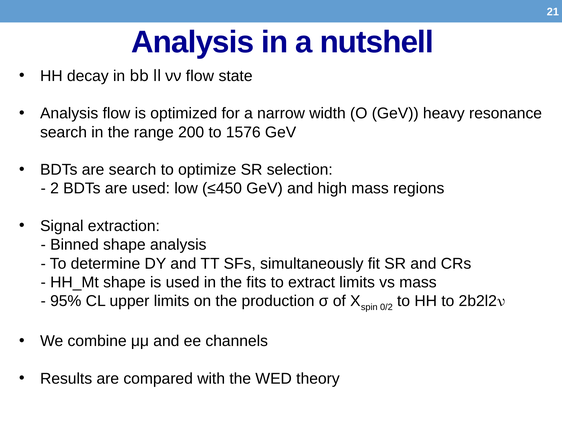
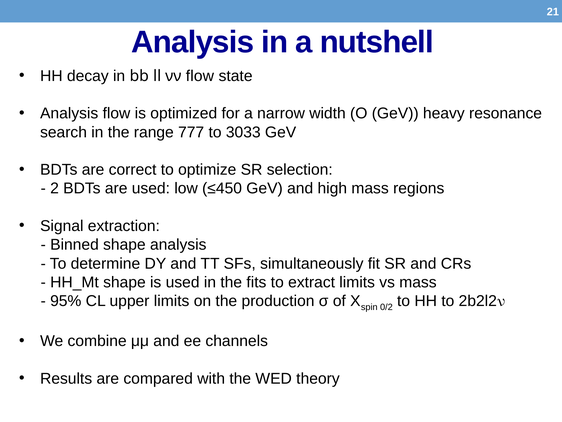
200: 200 -> 777 (191, 132)
1576: 1576 -> 3033 (243, 132)
are search: search -> correct (133, 170)
